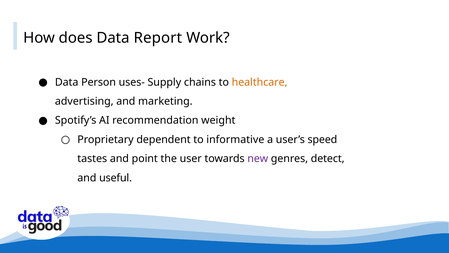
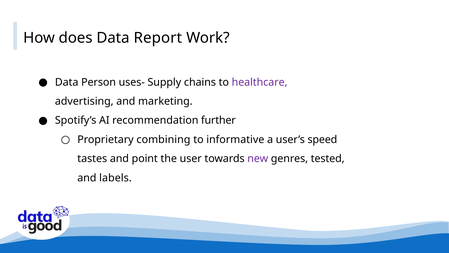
healthcare colour: orange -> purple (260, 82)
weight: weight -> further (218, 120)
dependent: dependent -> combining (163, 139)
detect: detect -> tested (328, 158)
useful: useful -> labels (115, 178)
